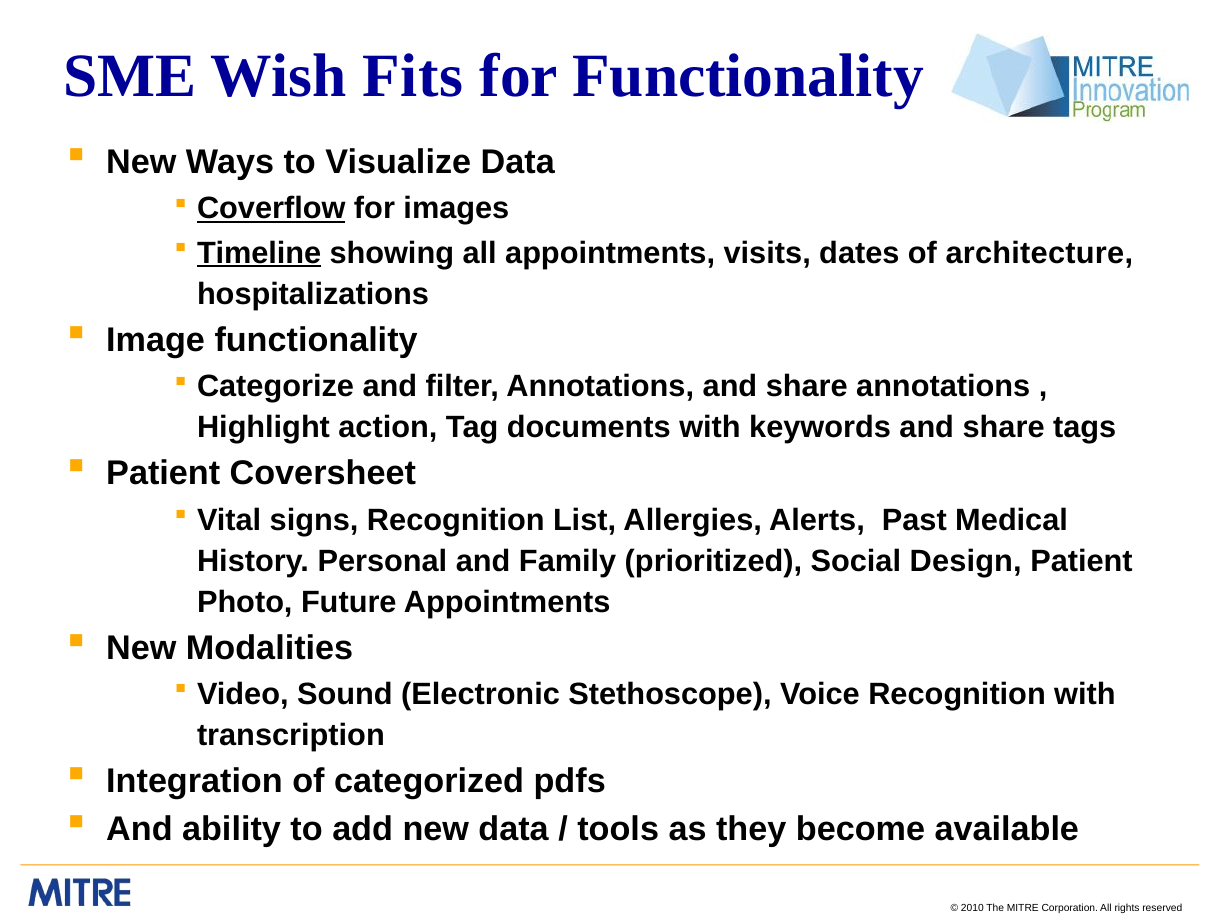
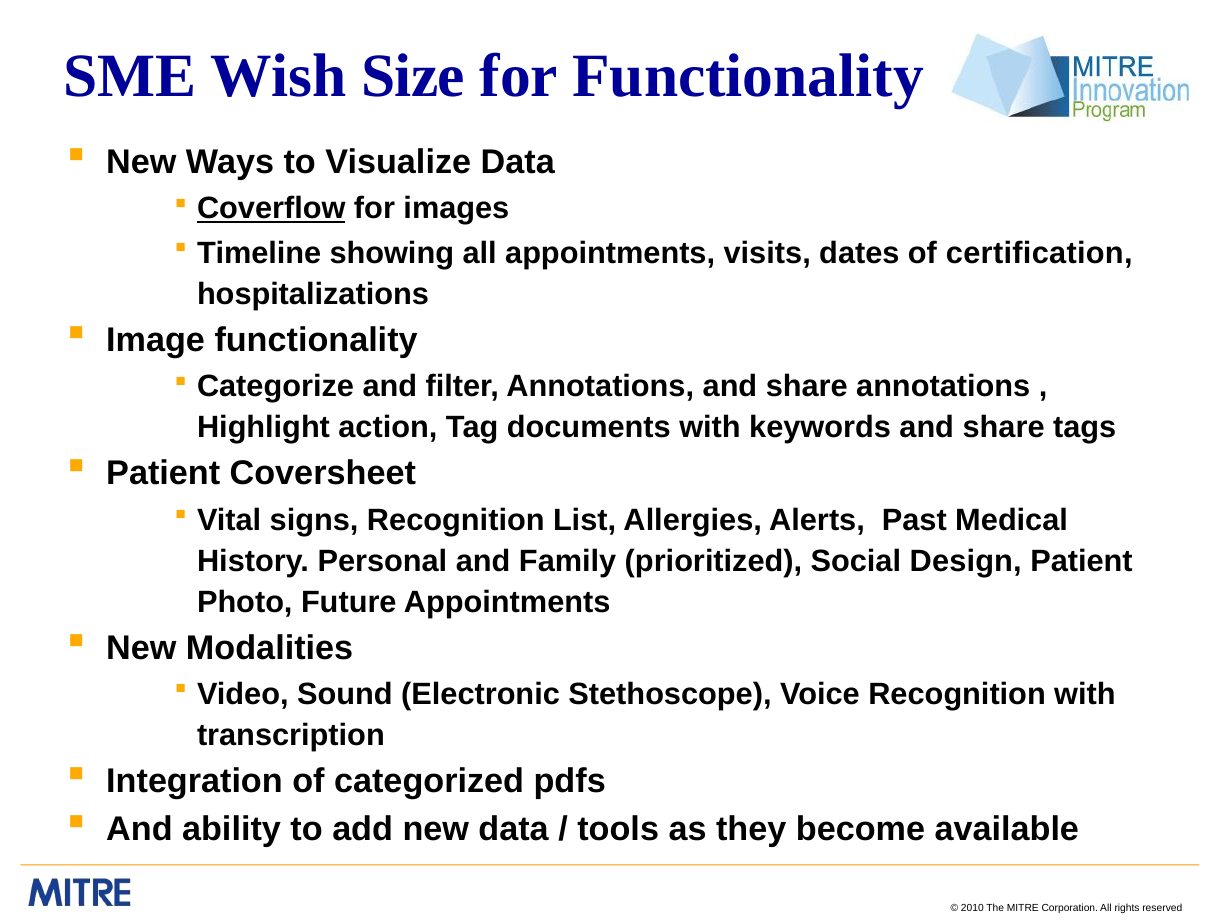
Fits: Fits -> Size (413, 76)
Timeline underline: present -> none (259, 253)
architecture: architecture -> certification (1039, 253)
